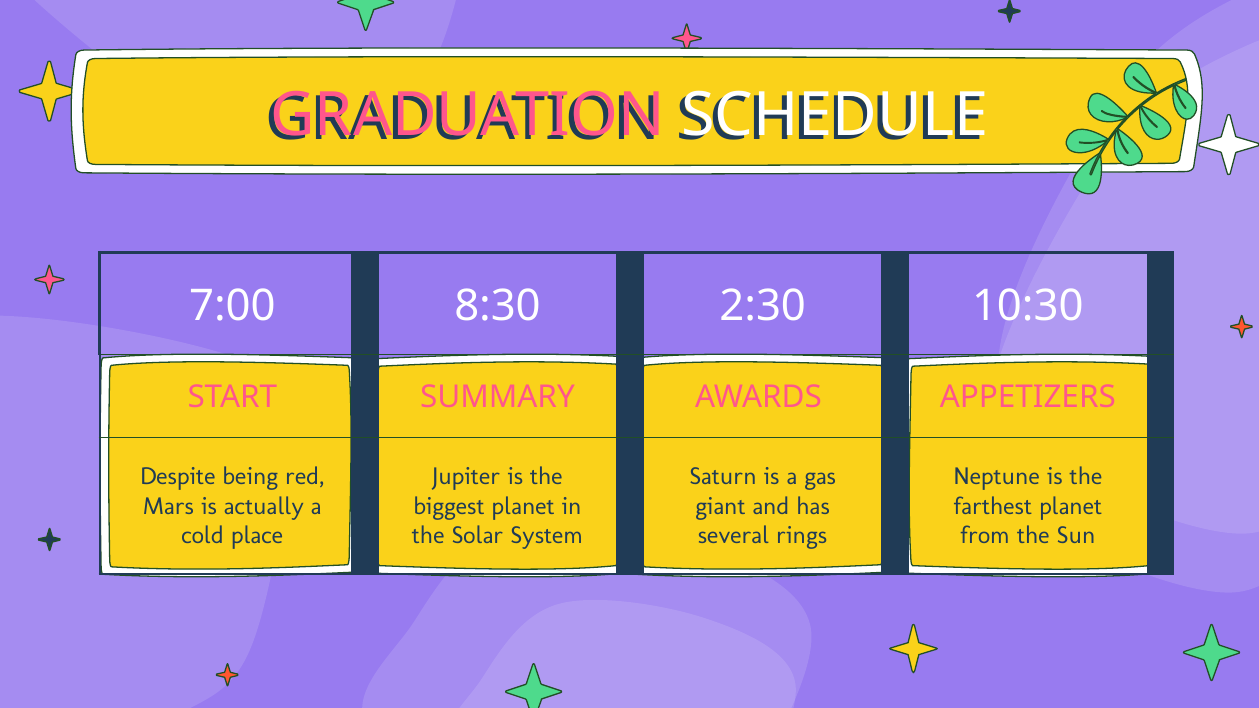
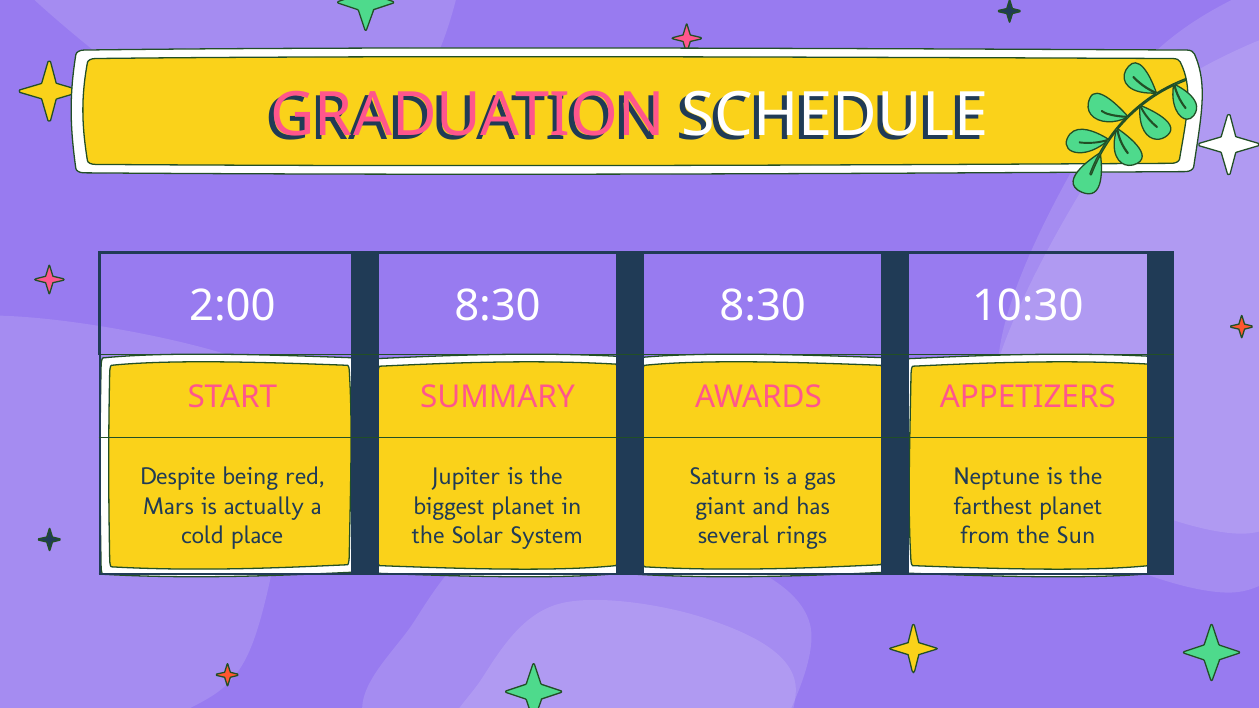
7:00: 7:00 -> 2:00 (232, 306)
8:30 2:30: 2:30 -> 8:30 (763, 306)
